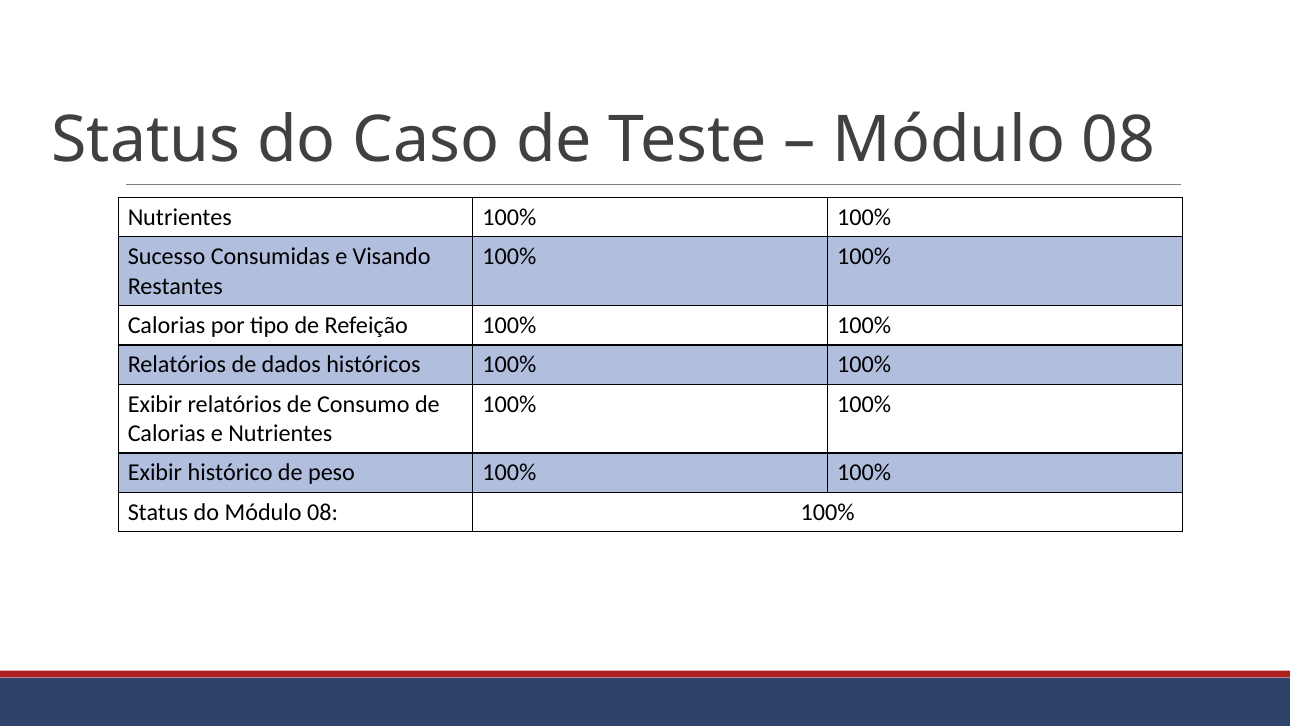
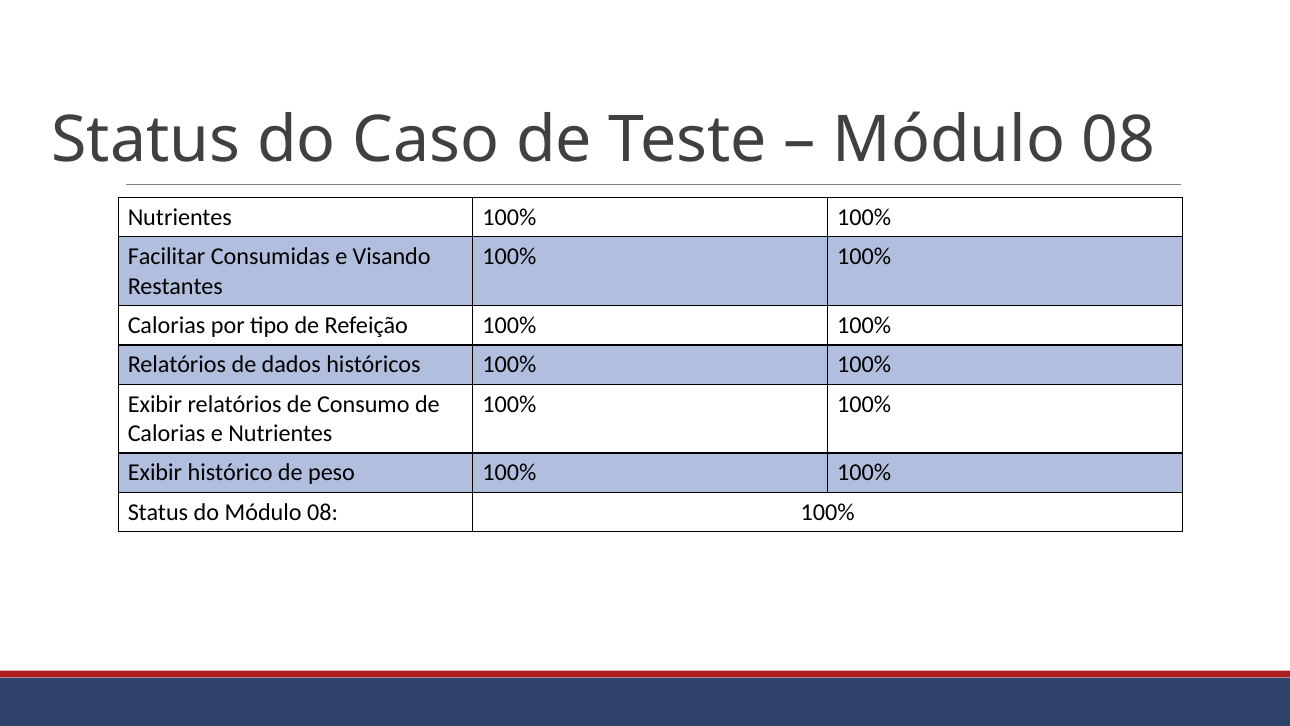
Sucesso: Sucesso -> Facilitar (167, 257)
